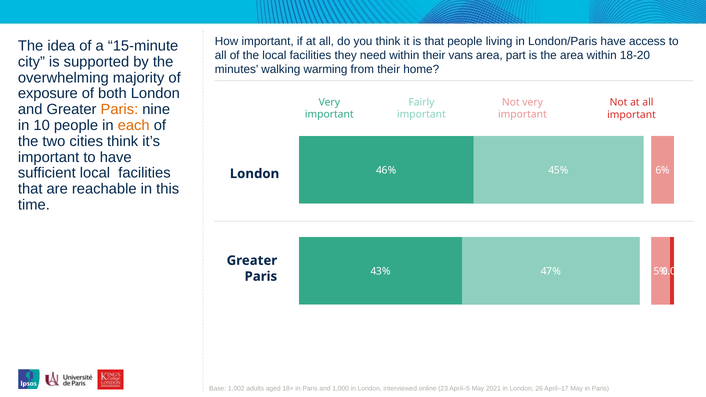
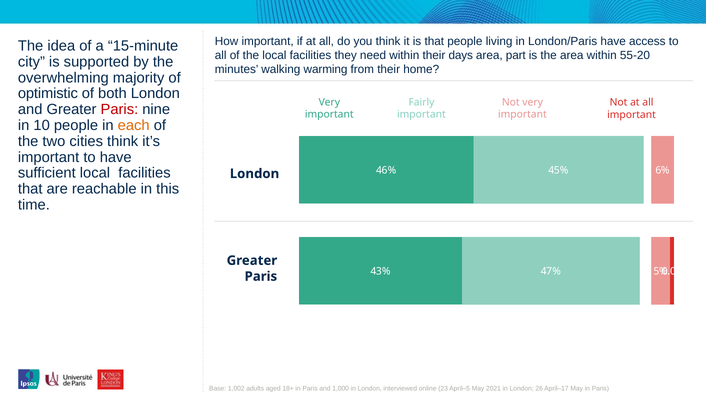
vans: vans -> days (461, 55)
18-20: 18-20 -> 55-20 (635, 55)
exposure: exposure -> optimistic (48, 94)
Paris colour: orange -> red (119, 110)
